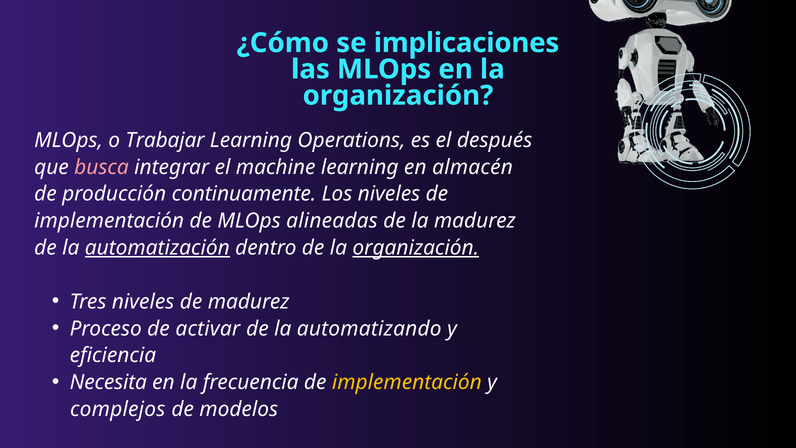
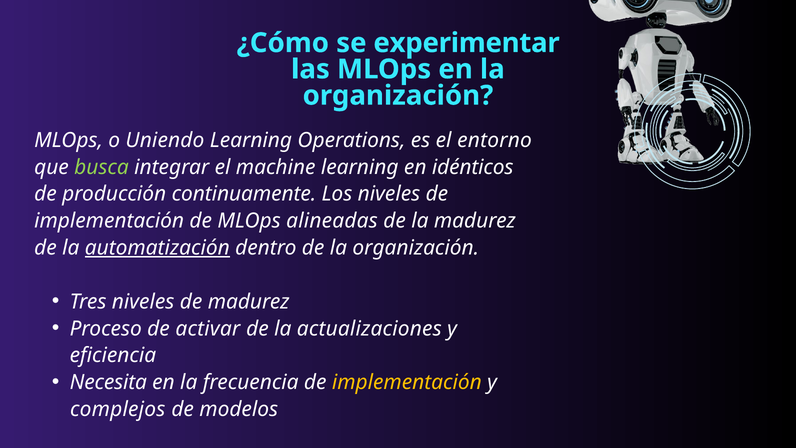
implicaciones: implicaciones -> experimentar (467, 43)
Trabajar: Trabajar -> Uniendo (165, 140)
después: después -> entorno (495, 140)
busca colour: pink -> light green (101, 167)
almacén: almacén -> idénticos (473, 167)
organización underline: present -> none (416, 248)
automatizando: automatizando -> actualizaciones (369, 328)
